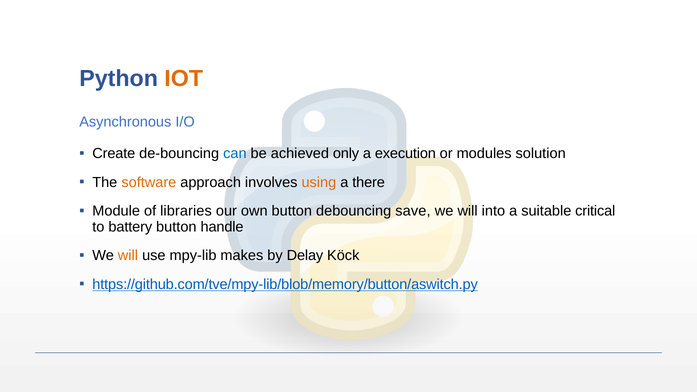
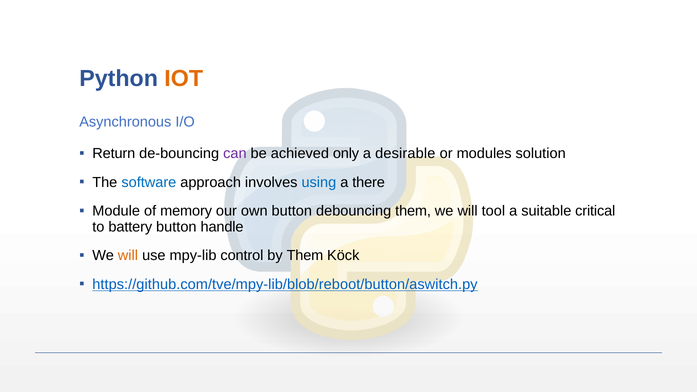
Create: Create -> Return (114, 154)
can colour: blue -> purple (235, 154)
execution: execution -> desirable (405, 154)
software colour: orange -> blue (149, 182)
using colour: orange -> blue (319, 182)
libraries: libraries -> memory (186, 211)
debouncing save: save -> them (413, 211)
into: into -> tool (493, 211)
makes: makes -> control (242, 256)
by Delay: Delay -> Them (305, 256)
https://github.com/tve/mpy-lib/blob/memory/button/aswitch.py: https://github.com/tve/mpy-lib/blob/memory/button/aswitch.py -> https://github.com/tve/mpy-lib/blob/reboot/button/aswitch.py (285, 284)
